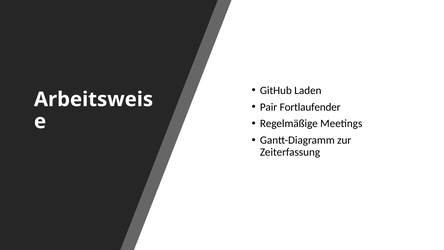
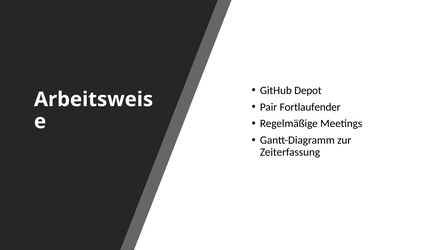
Laden: Laden -> Depot (308, 90)
